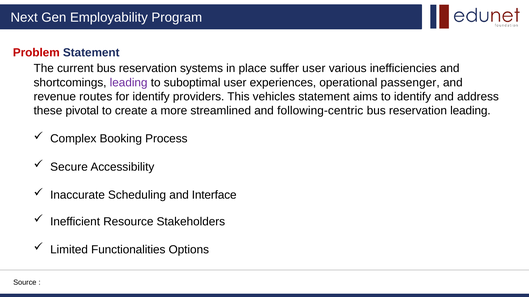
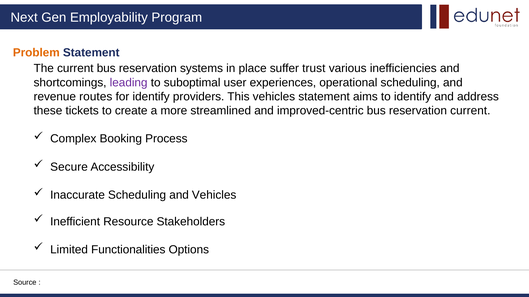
Problem colour: red -> orange (36, 53)
suffer user: user -> trust (314, 69)
operational passenger: passenger -> scheduling (410, 83)
pivotal: pivotal -> tickets (82, 111)
following-centric: following-centric -> improved-centric (320, 111)
reservation leading: leading -> current (470, 111)
and Interface: Interface -> Vehicles (214, 195)
